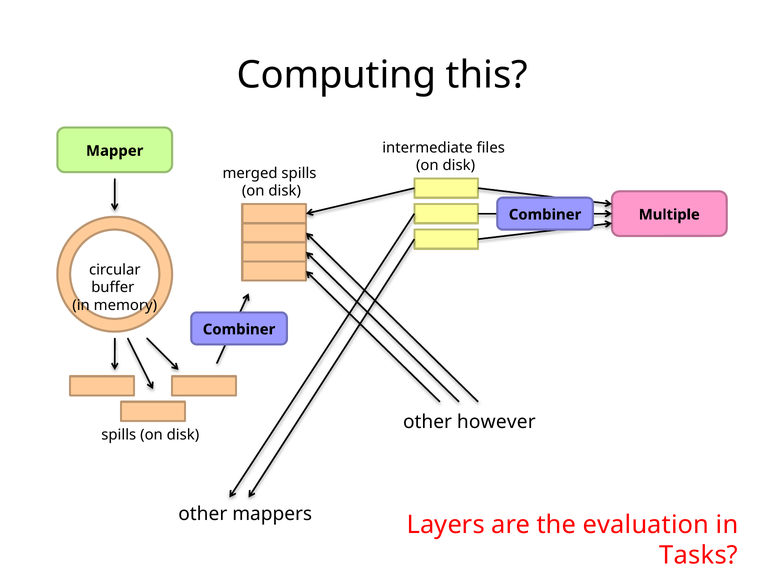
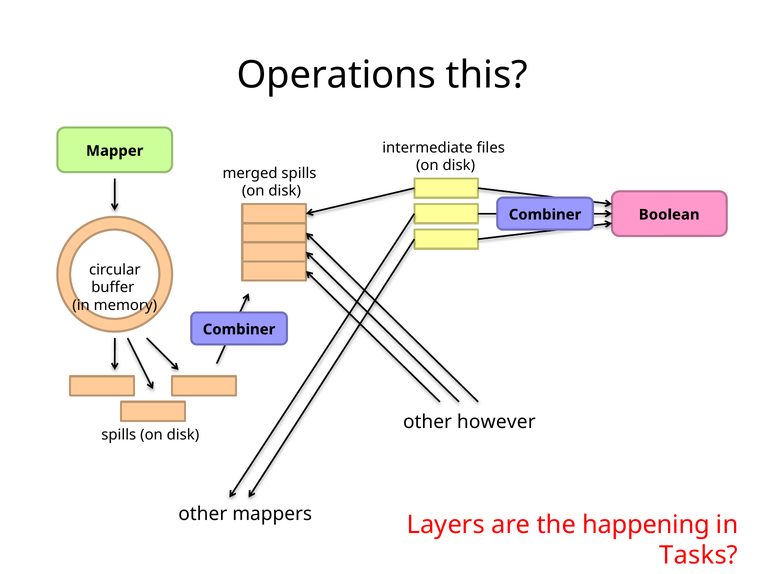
Computing: Computing -> Operations (336, 75)
Multiple: Multiple -> Boolean (669, 215)
evaluation: evaluation -> happening (646, 524)
